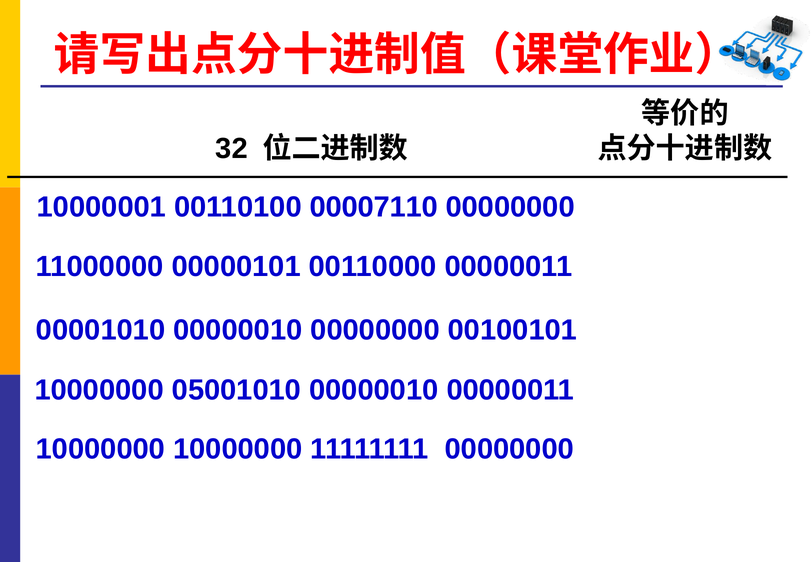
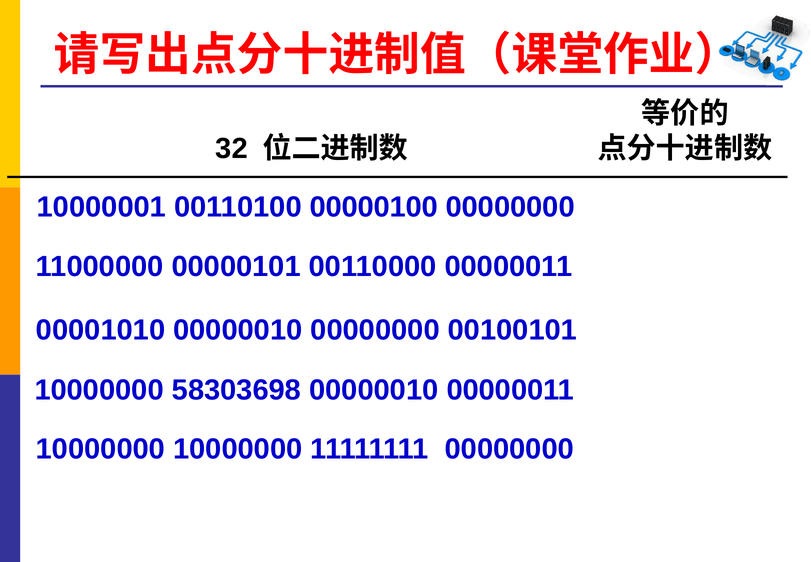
00007110: 00007110 -> 00000100 (374, 207)
05001010: 05001010 -> 58303698 (237, 390)
